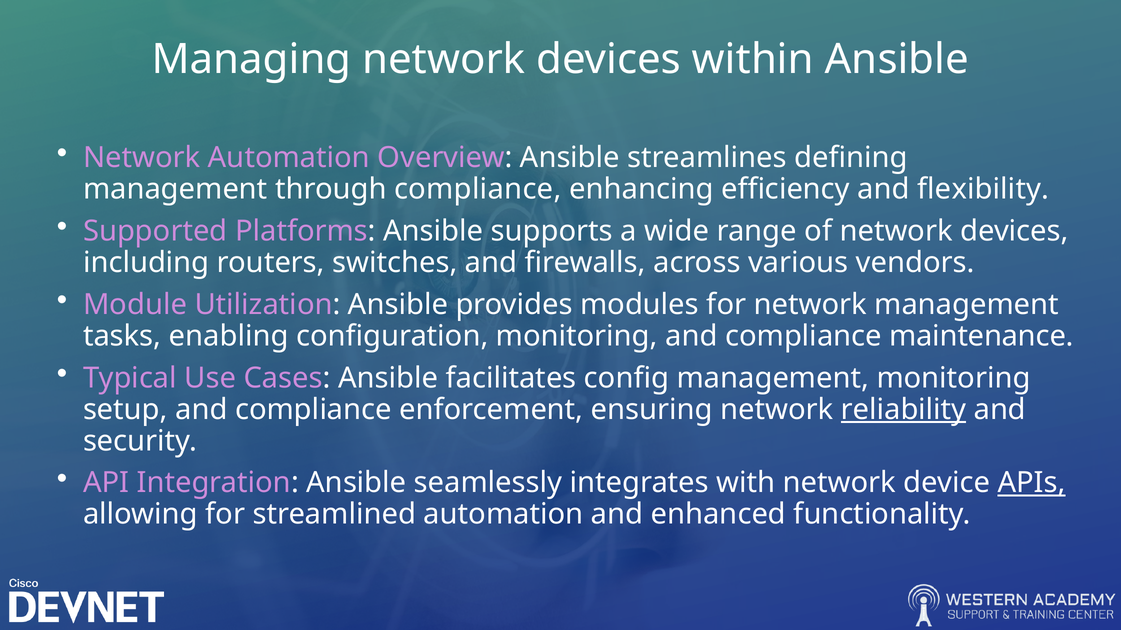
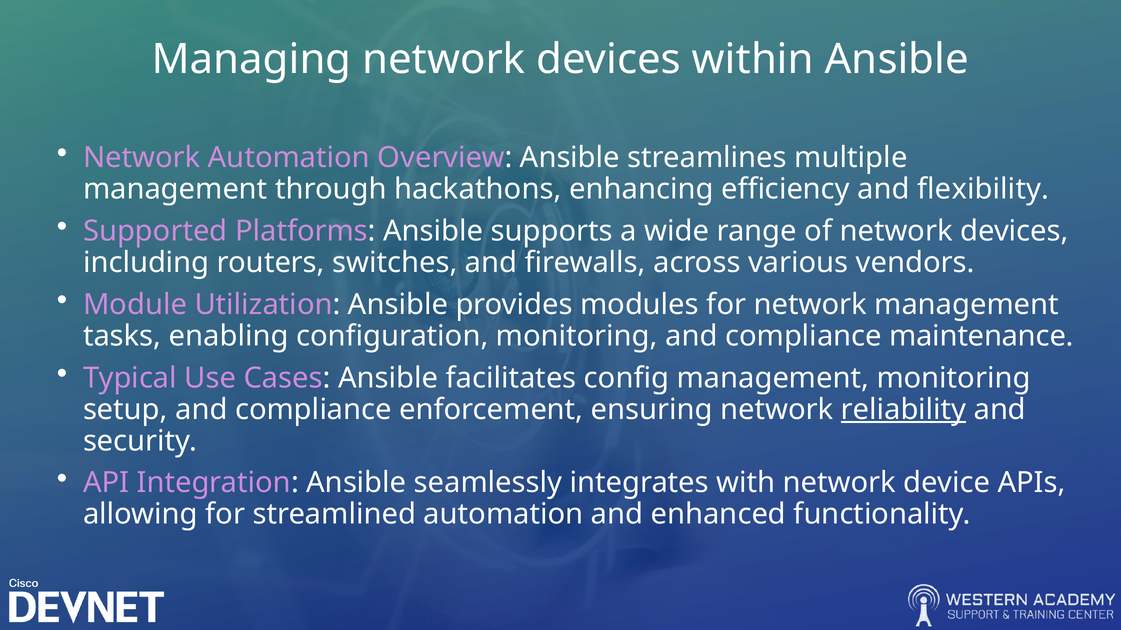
defining: defining -> multiple (851, 158)
through compliance: compliance -> hackathons (478, 189)
APIs underline: present -> none (1032, 483)
